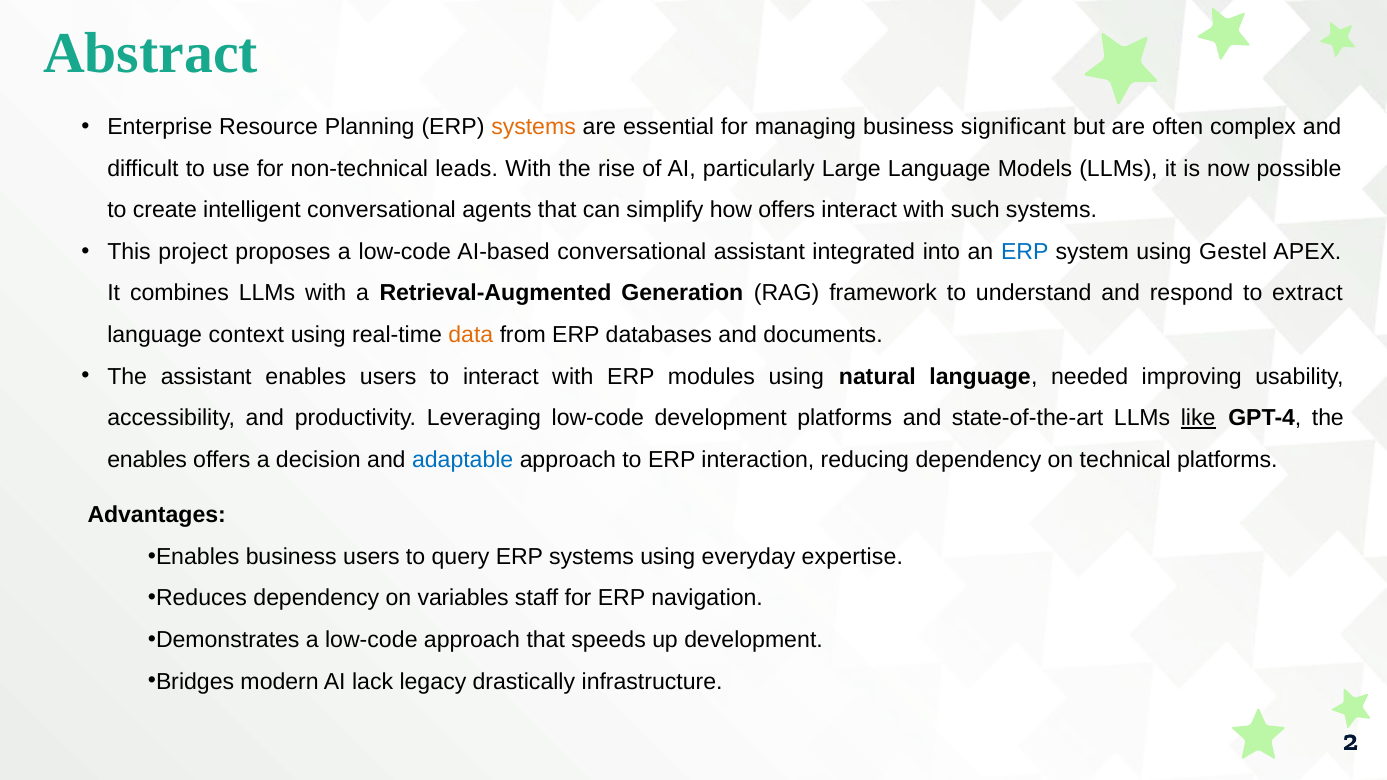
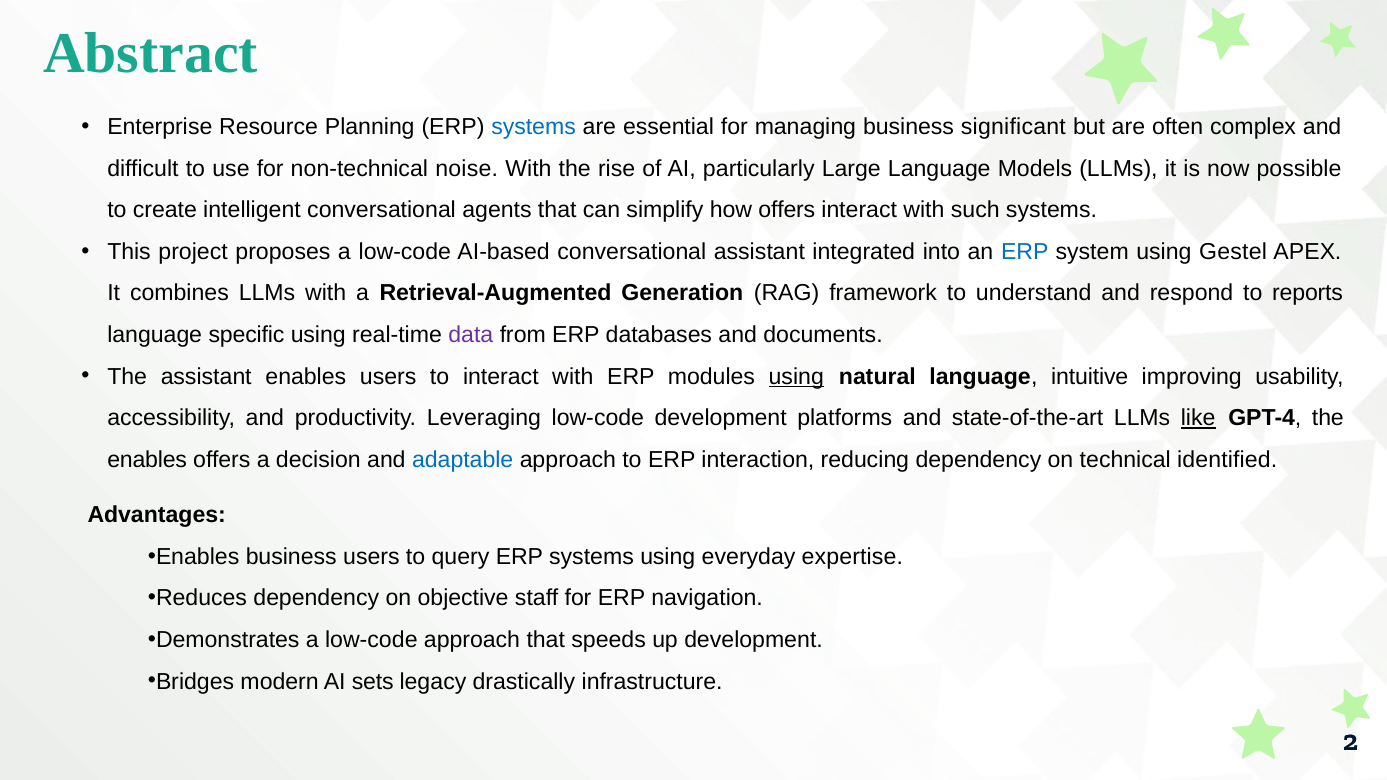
systems colour: orange -> blue (534, 127)
leads: leads -> noise (467, 169)
extract: extract -> reports (1308, 293)
context: context -> specific (247, 335)
data colour: orange -> purple (471, 335)
using underline: none -> present (796, 377)
needed: needed -> intuitive (1090, 377)
technical platforms: platforms -> identified (1227, 460)
variables: variables -> objective (463, 599)
lack: lack -> sets (373, 682)
